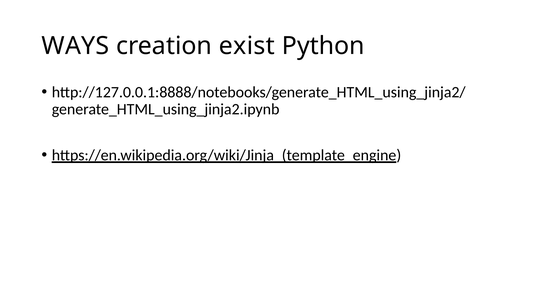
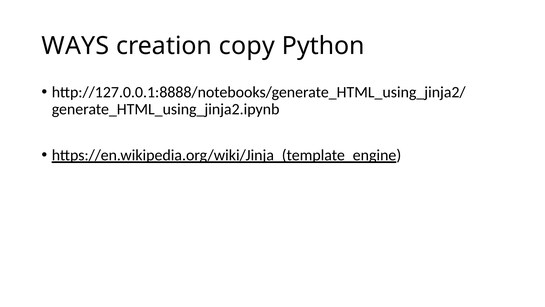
exist: exist -> copy (247, 46)
